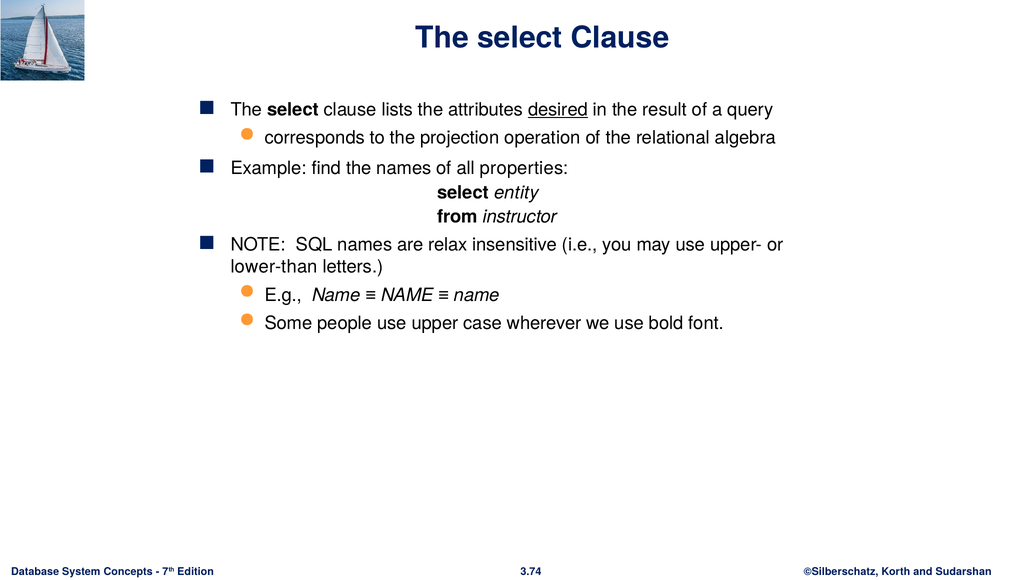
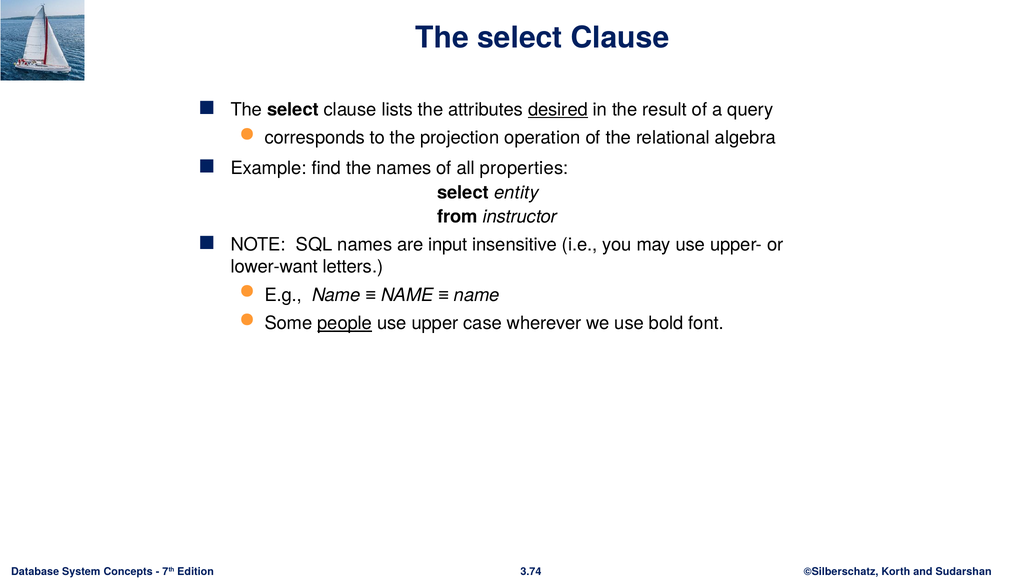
relax: relax -> input (448, 245)
lower-than: lower-than -> lower-want (274, 267)
people underline: none -> present (345, 324)
